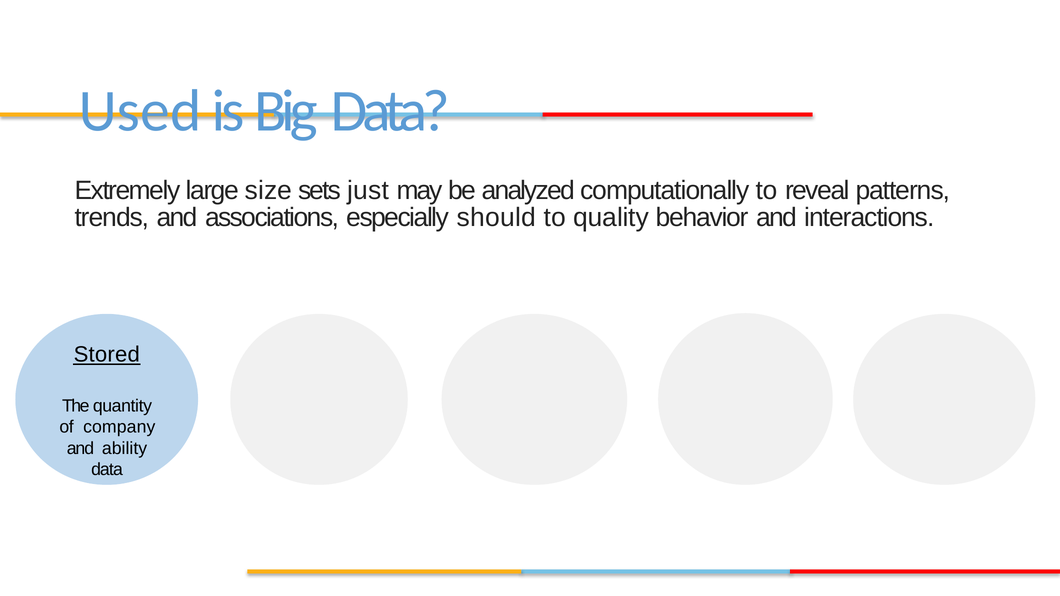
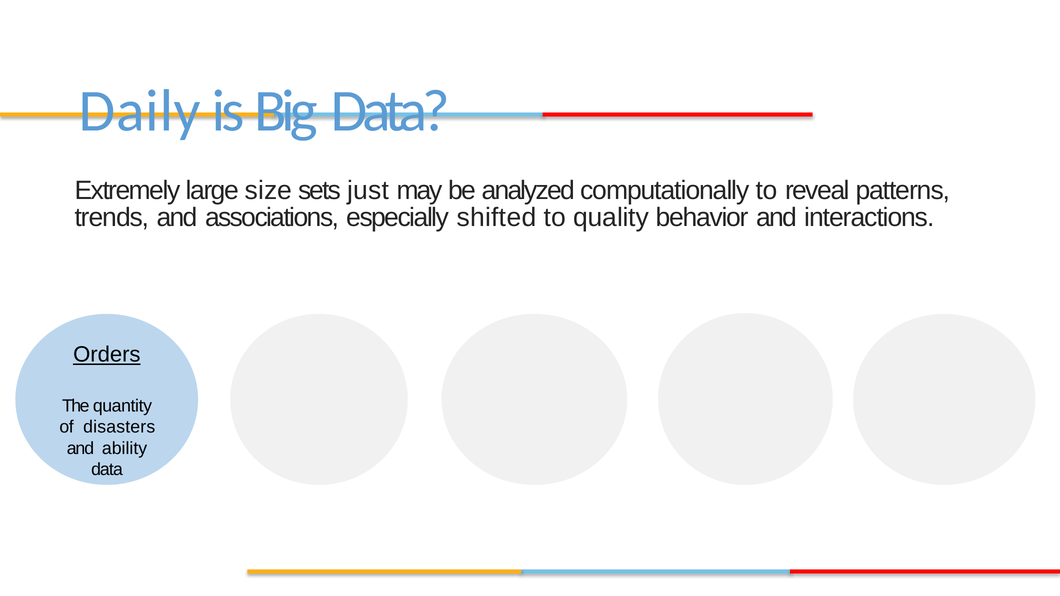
Used: Used -> Daily (140, 111)
should: should -> shifted (496, 218)
Stored: Stored -> Orders (107, 355)
company: company -> disasters (119, 427)
